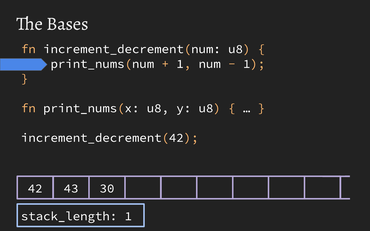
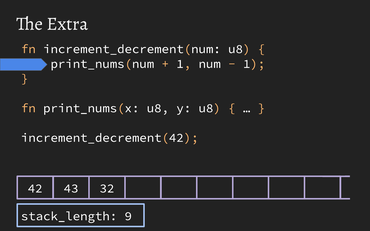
Bases: Bases -> Extra (67, 24)
30: 30 -> 32 (107, 189)
stack_length 1: 1 -> 9 (128, 216)
